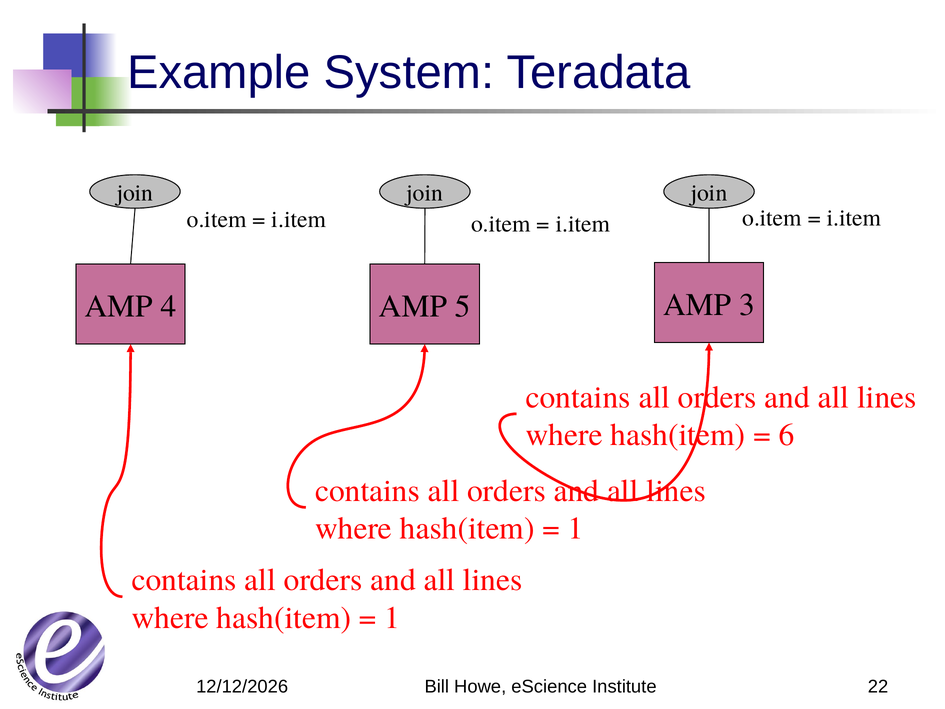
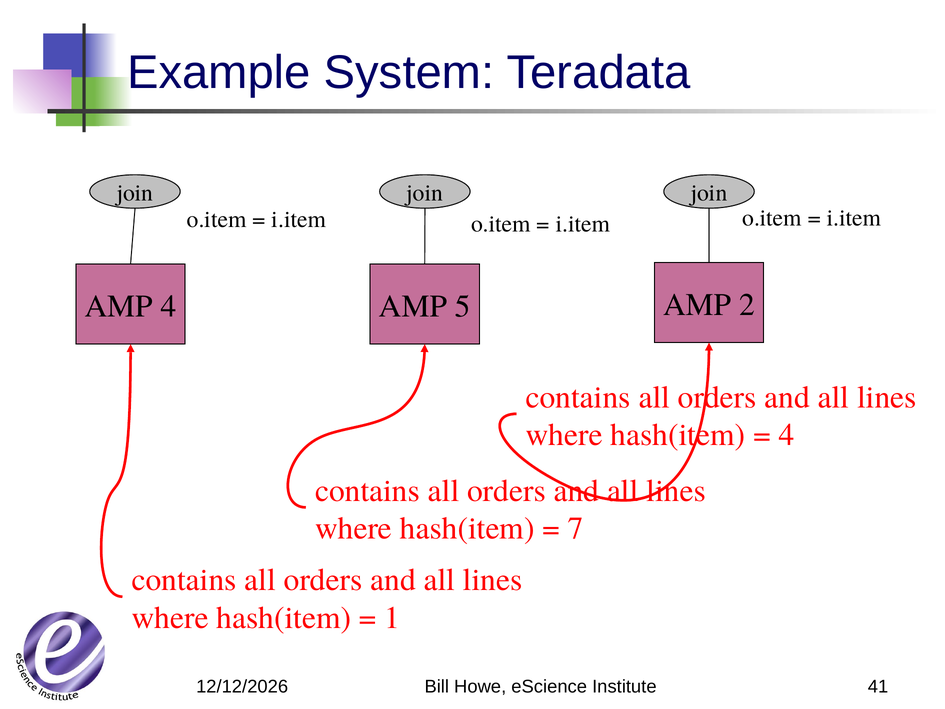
3: 3 -> 2 (747, 305)
6: 6 -> 4 (786, 435)
1: 1 -> 7 (576, 528)
22: 22 -> 41 (878, 686)
